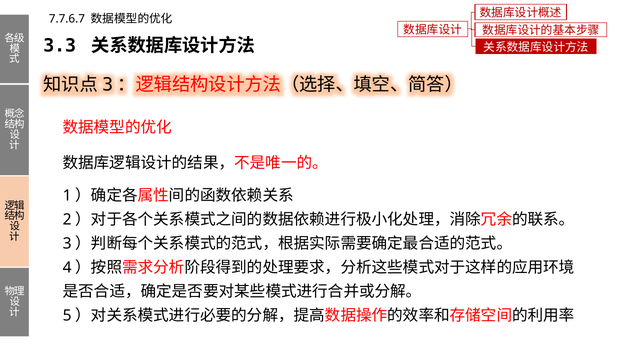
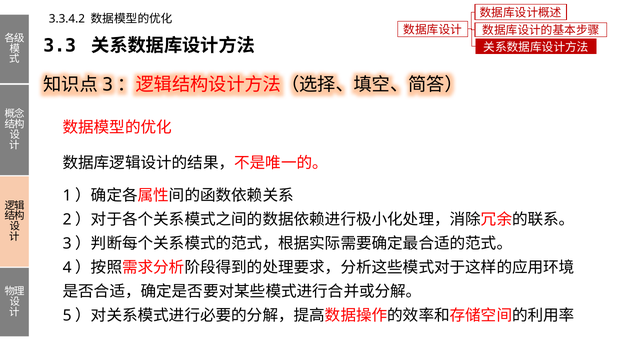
7.7.6.7: 7.7.6.7 -> 3.3.4.2 (67, 19)
